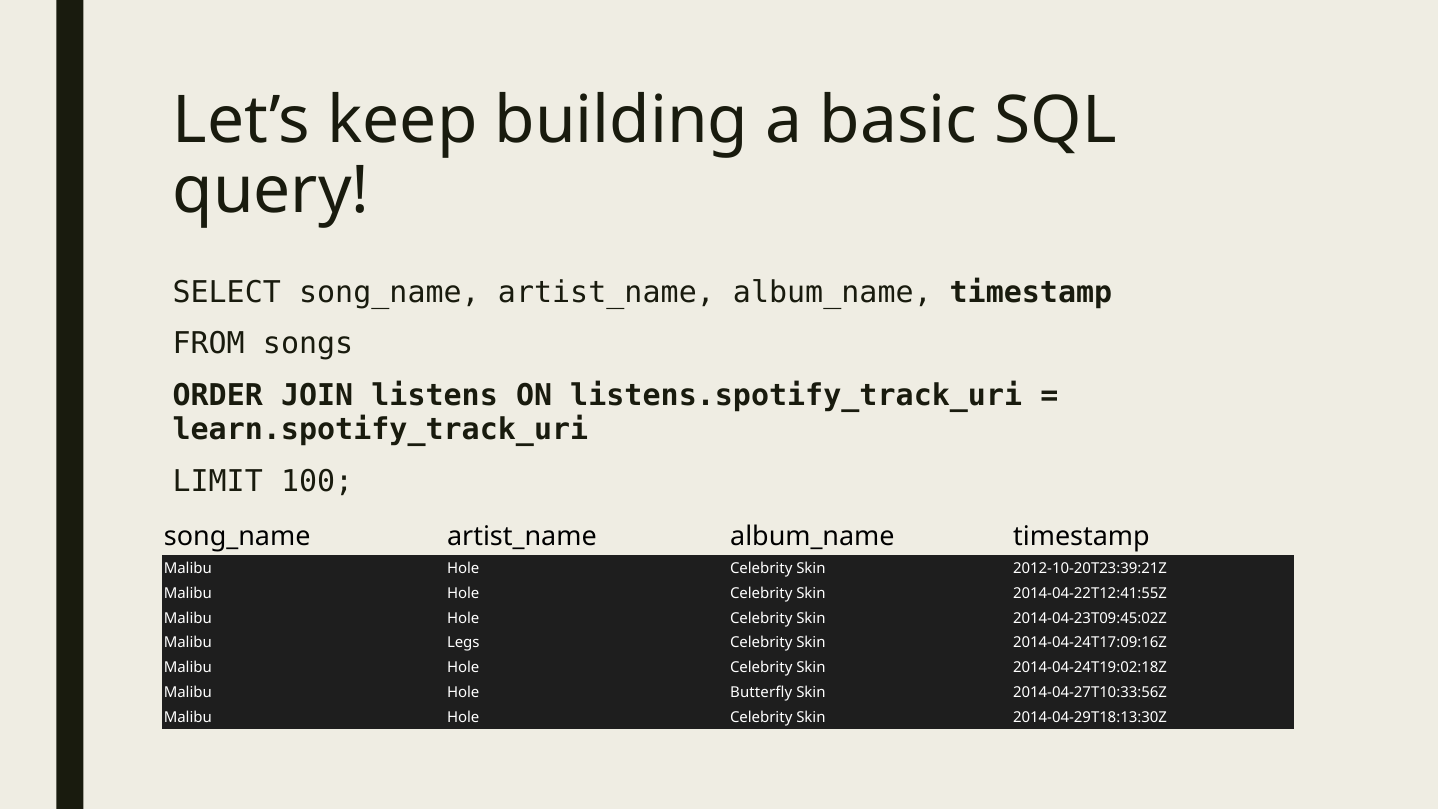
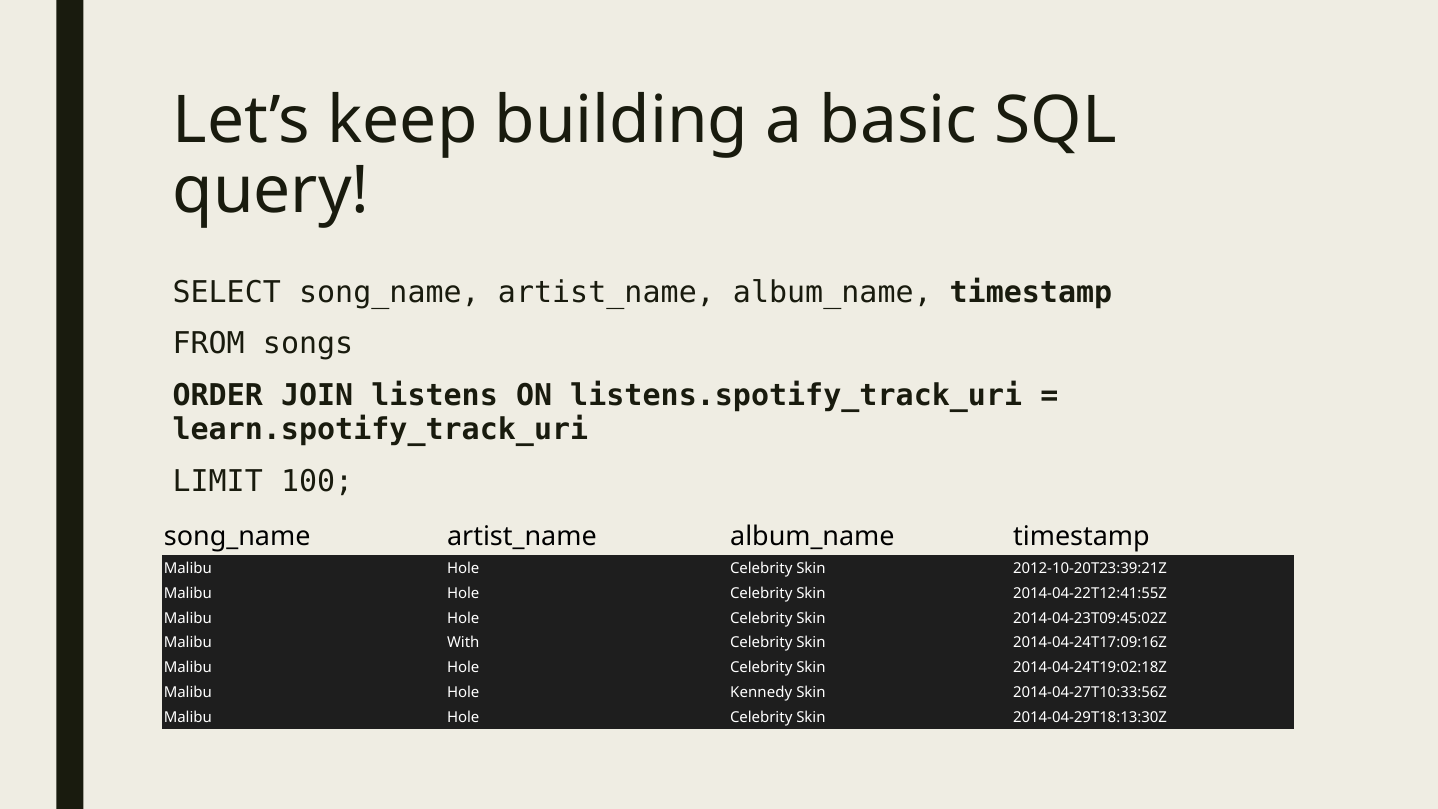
Legs: Legs -> With (463, 643)
Butterfly: Butterfly -> Kennedy (761, 692)
